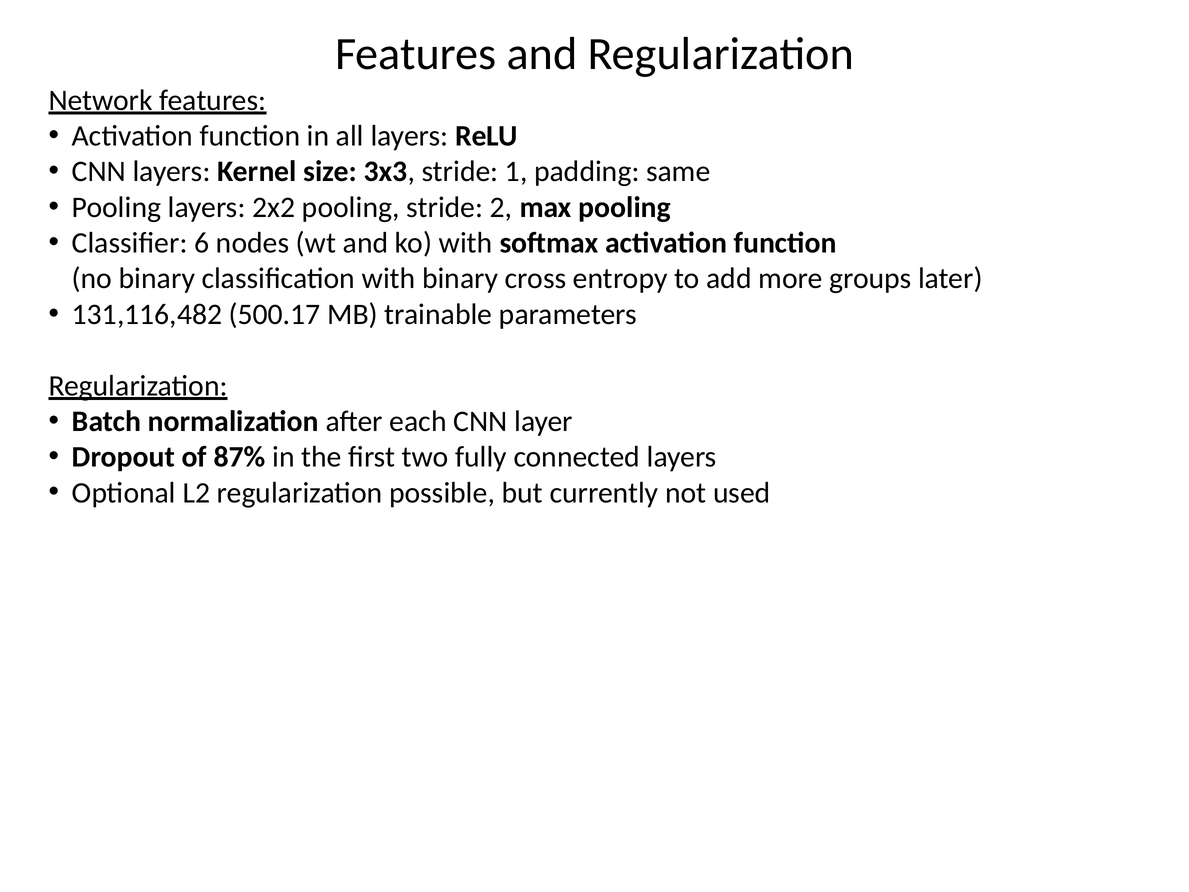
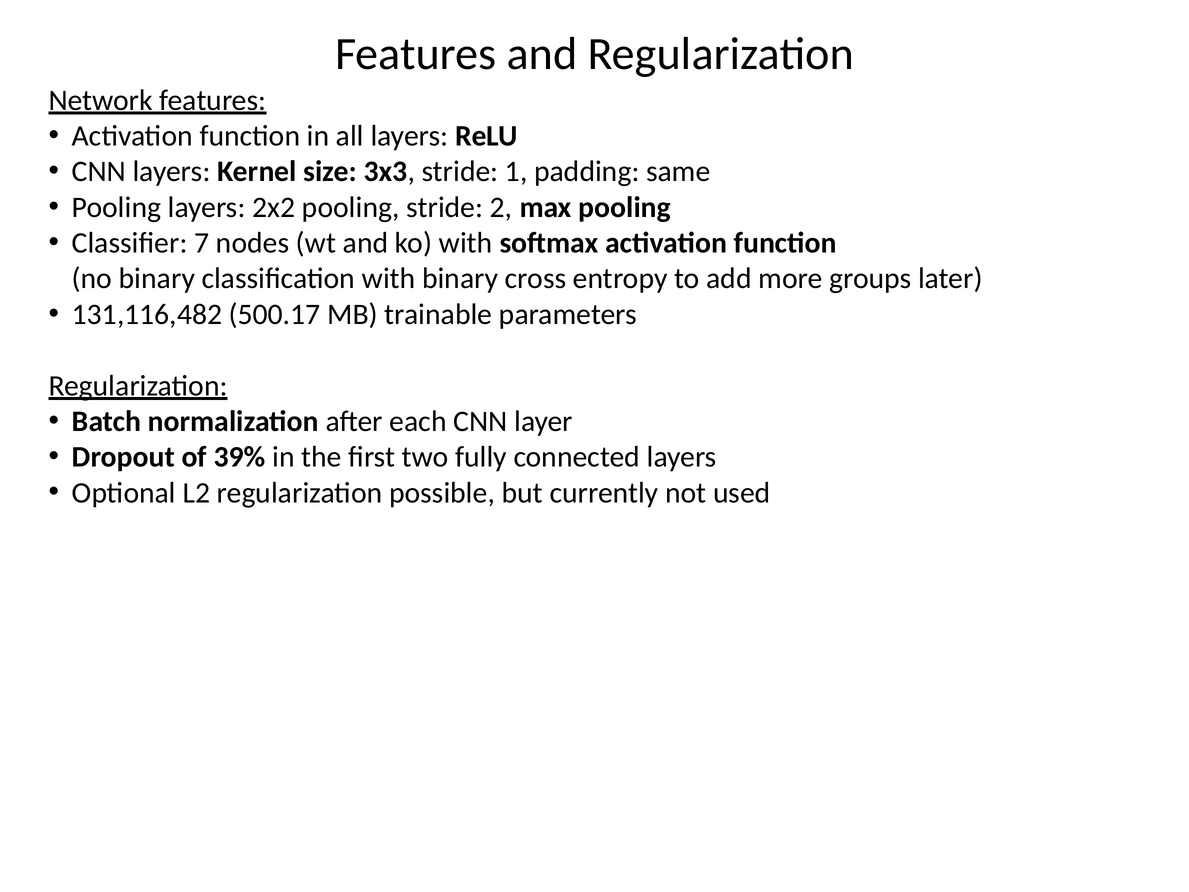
6: 6 -> 7 (202, 243)
87%: 87% -> 39% (240, 457)
